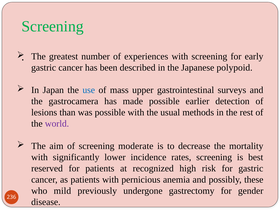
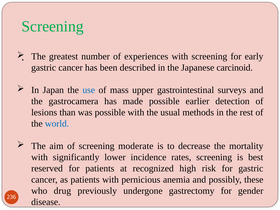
polypoid: polypoid -> carcinoid (235, 68)
world colour: purple -> blue (57, 124)
mild: mild -> drug (62, 191)
